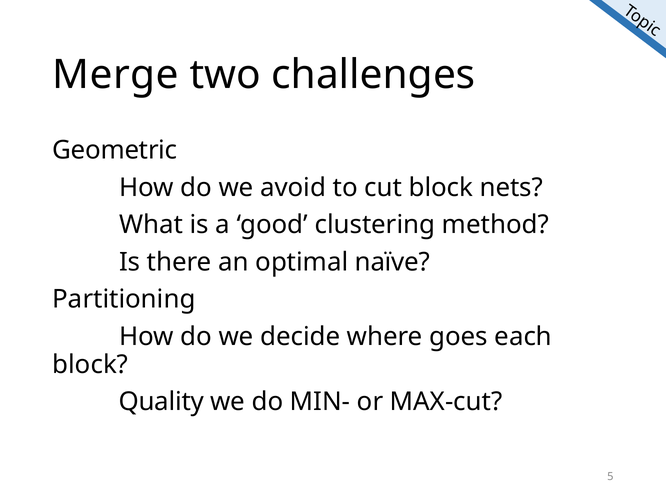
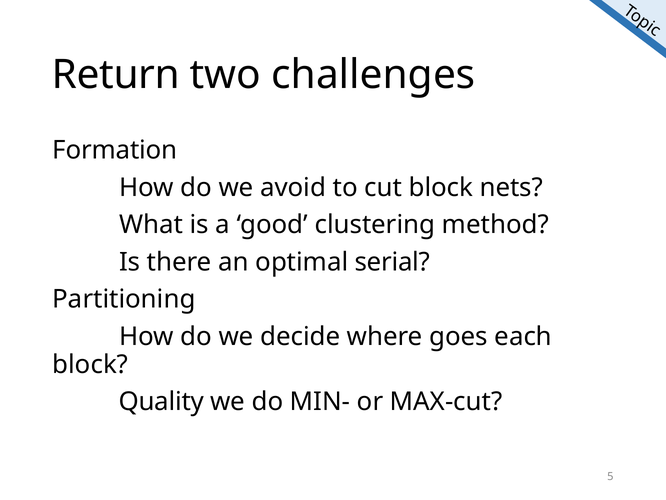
Merge: Merge -> Return (116, 75)
Geometric: Geometric -> Formation (115, 150)
naïve: naïve -> serial (392, 262)
